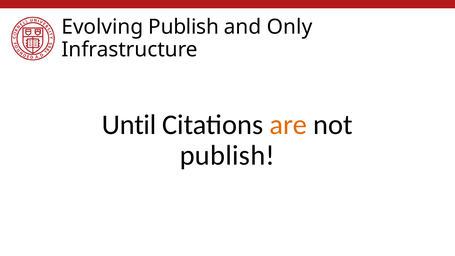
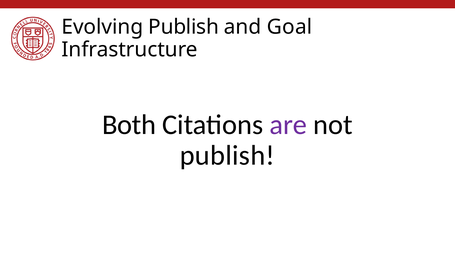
Only: Only -> Goal (290, 27)
Until: Until -> Both (129, 125)
are colour: orange -> purple (288, 125)
